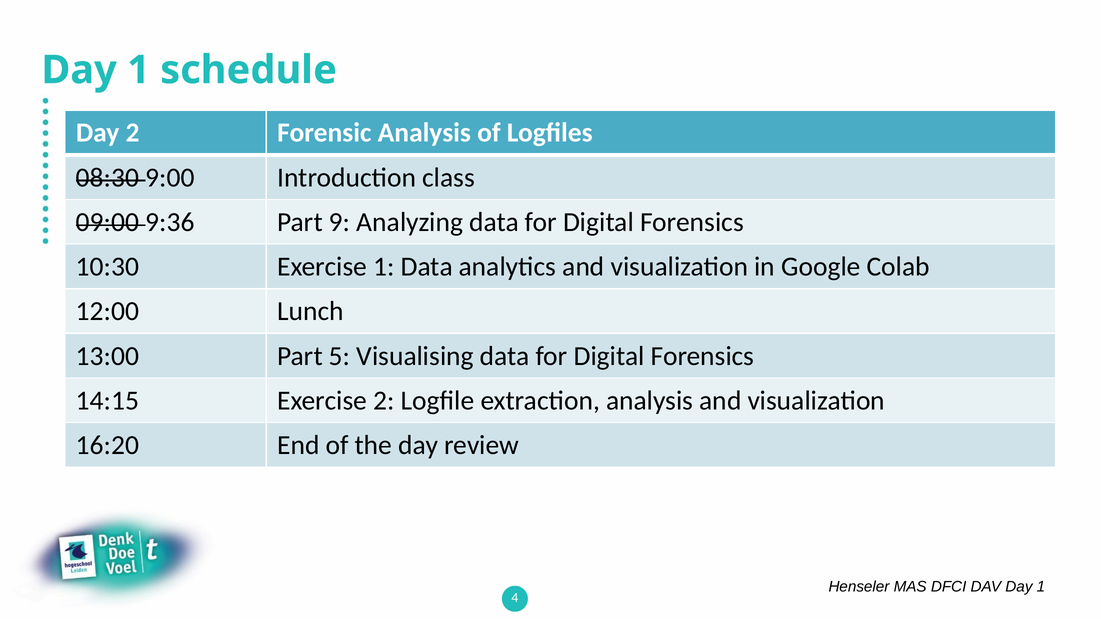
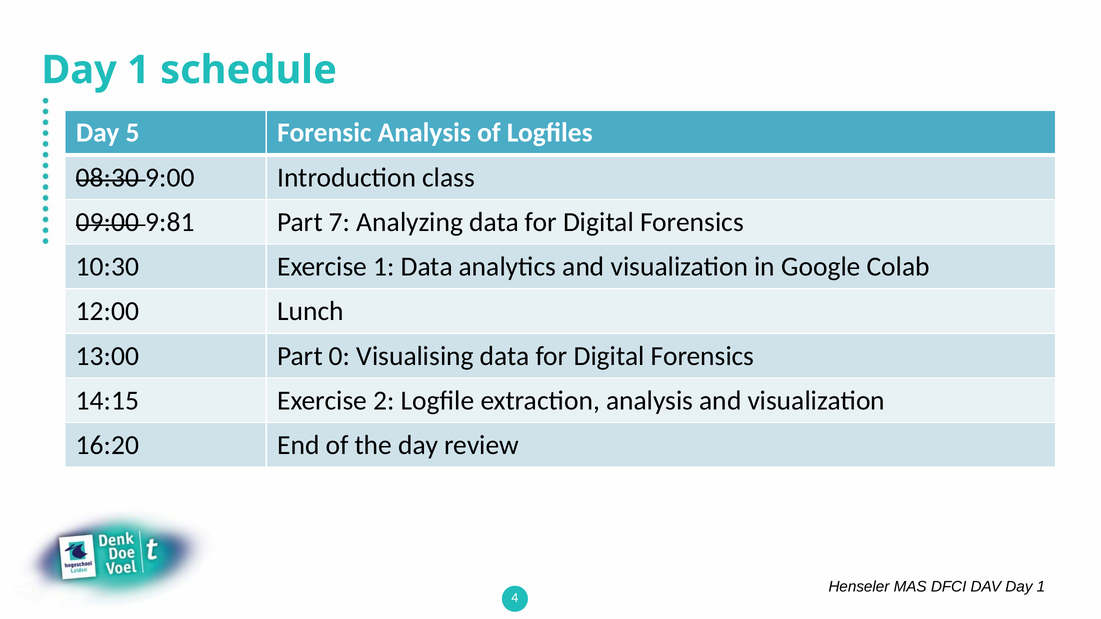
Day 2: 2 -> 5 (132, 133)
9:36: 9:36 -> 9:81 (170, 222)
9: 9 -> 7 (340, 222)
5: 5 -> 0 (340, 356)
